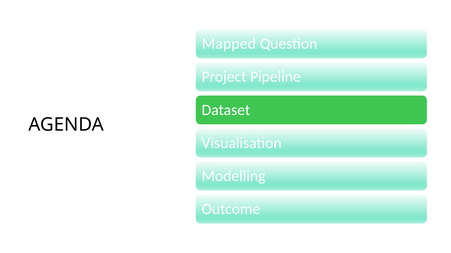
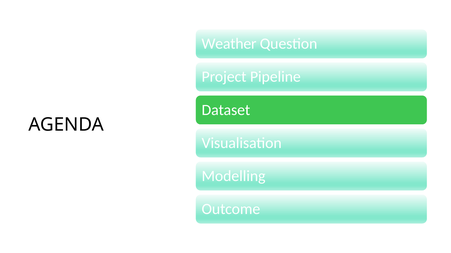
Mapped: Mapped -> Weather (229, 44)
